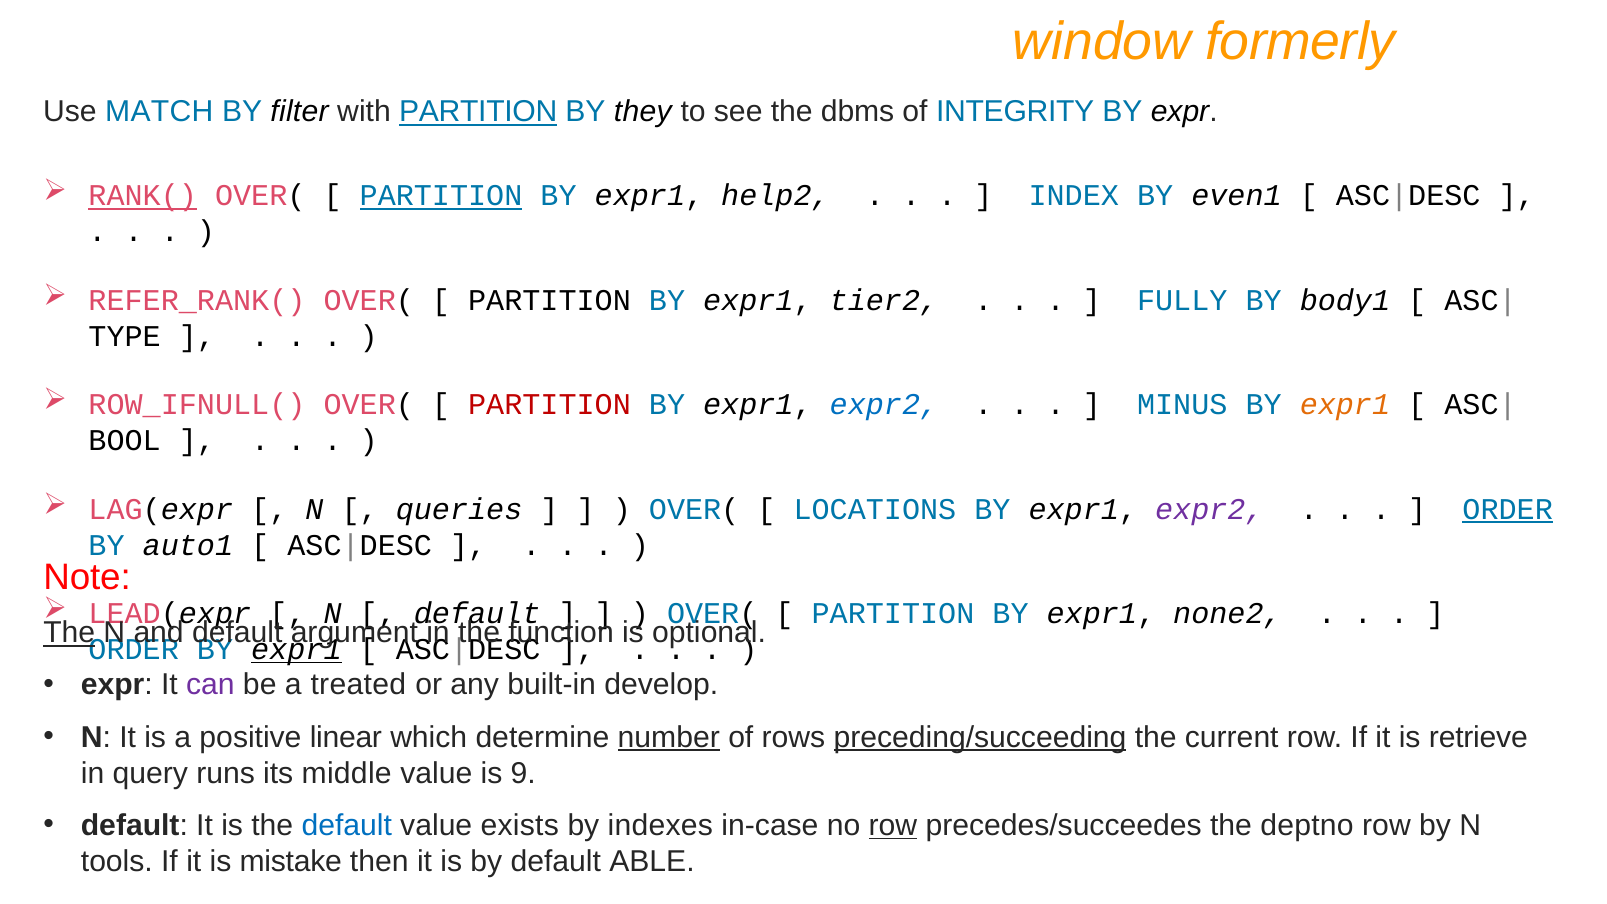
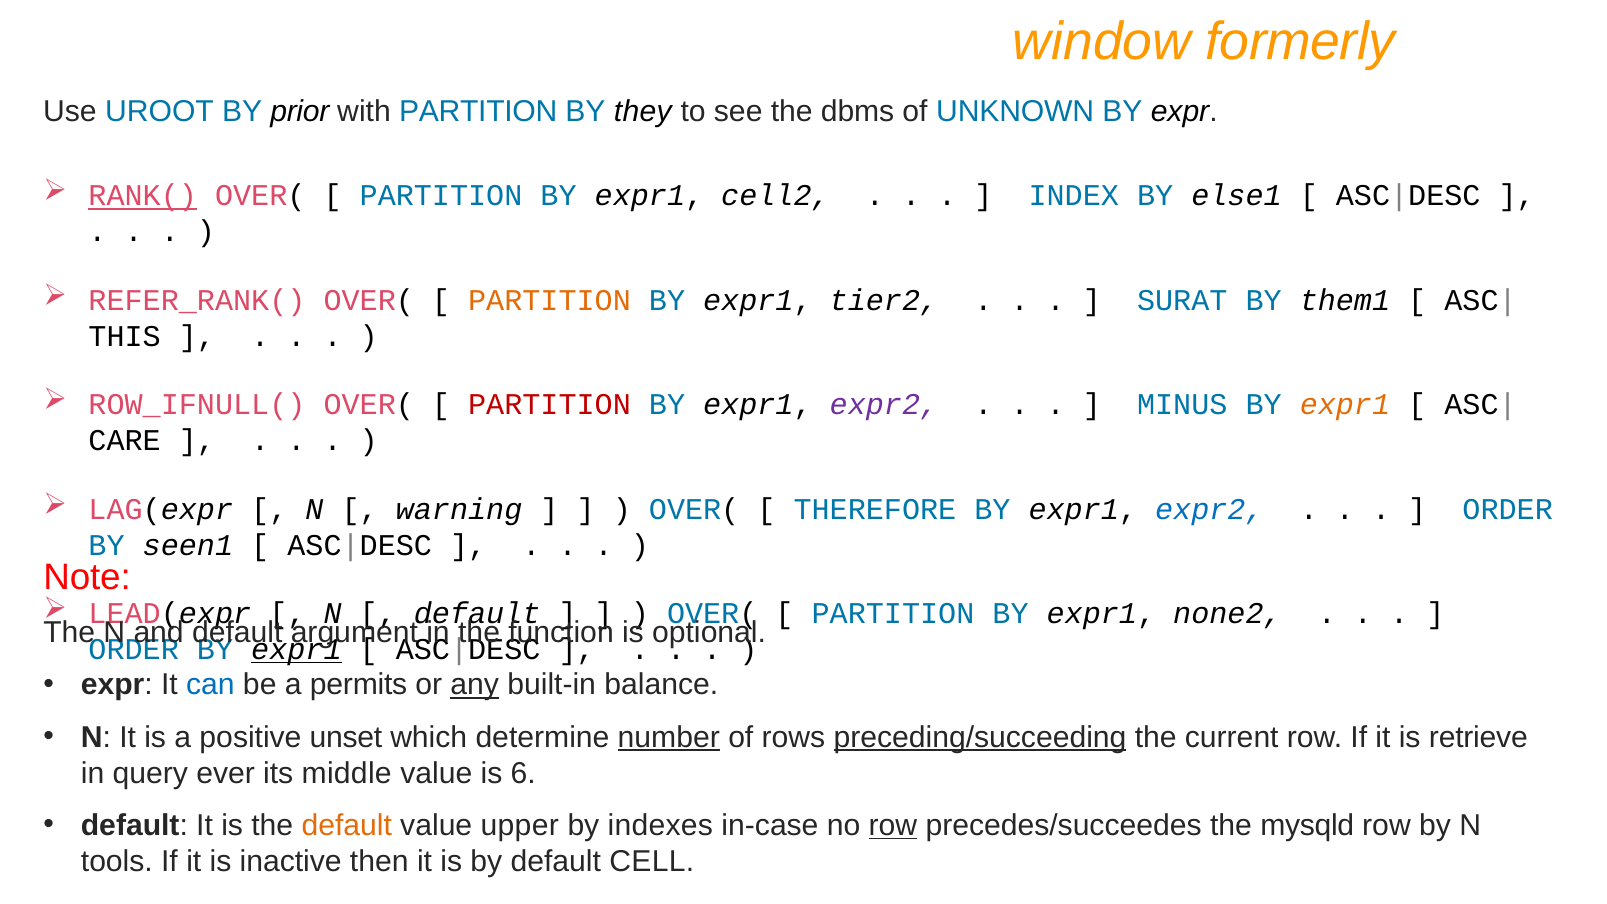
MATCH: MATCH -> UROOT (159, 112)
filter: filter -> prior (300, 112)
PARTITION underline: present -> none (478, 112)
INTEGRITY: INTEGRITY -> UNKNOWN (1015, 112)
PARTITION underline: present -> none (441, 196)
help2: help2 -> cell2 (775, 196)
even1: even1 -> else1 (1236, 196)
PARTITION colour: black -> orange (549, 300)
FULLY: FULLY -> SURAT (1182, 300)
body1: body1 -> them1 (1345, 300)
TYPE: TYPE -> THIS (125, 336)
expr2 colour: blue -> purple (884, 405)
BOOL: BOOL -> CARE (125, 441)
queries: queries -> warning (459, 509)
LOCATIONS: LOCATIONS -> THEREFORE (875, 509)
expr2 colour: purple -> blue (1209, 509)
ORDER underline: present -> none (1508, 509)
auto1: auto1 -> seen1 (188, 545)
The underline: present -> none (69, 633)
can colour: purple -> blue (210, 685)
treated: treated -> permits (359, 685)
any underline: none -> present (475, 685)
develop: develop -> balance (661, 685)
linear: linear -> unset (346, 737)
runs: runs -> ever (226, 773)
9: 9 -> 6 (523, 773)
default colour: blue -> orange (347, 826)
exists: exists -> upper (520, 826)
deptno: deptno -> mysqld (1307, 826)
mistake: mistake -> inactive (291, 862)
ABLE: ABLE -> CELL (652, 862)
